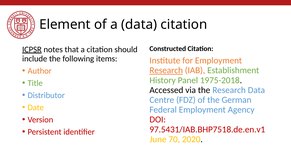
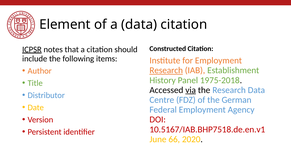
via underline: none -> present (191, 90)
97.5431/IAB.BHP7518.de.en.v1: 97.5431/IAB.BHP7518.de.en.v1 -> 10.5167/IAB.BHP7518.de.en.v1 (207, 129)
70: 70 -> 66 (174, 139)
